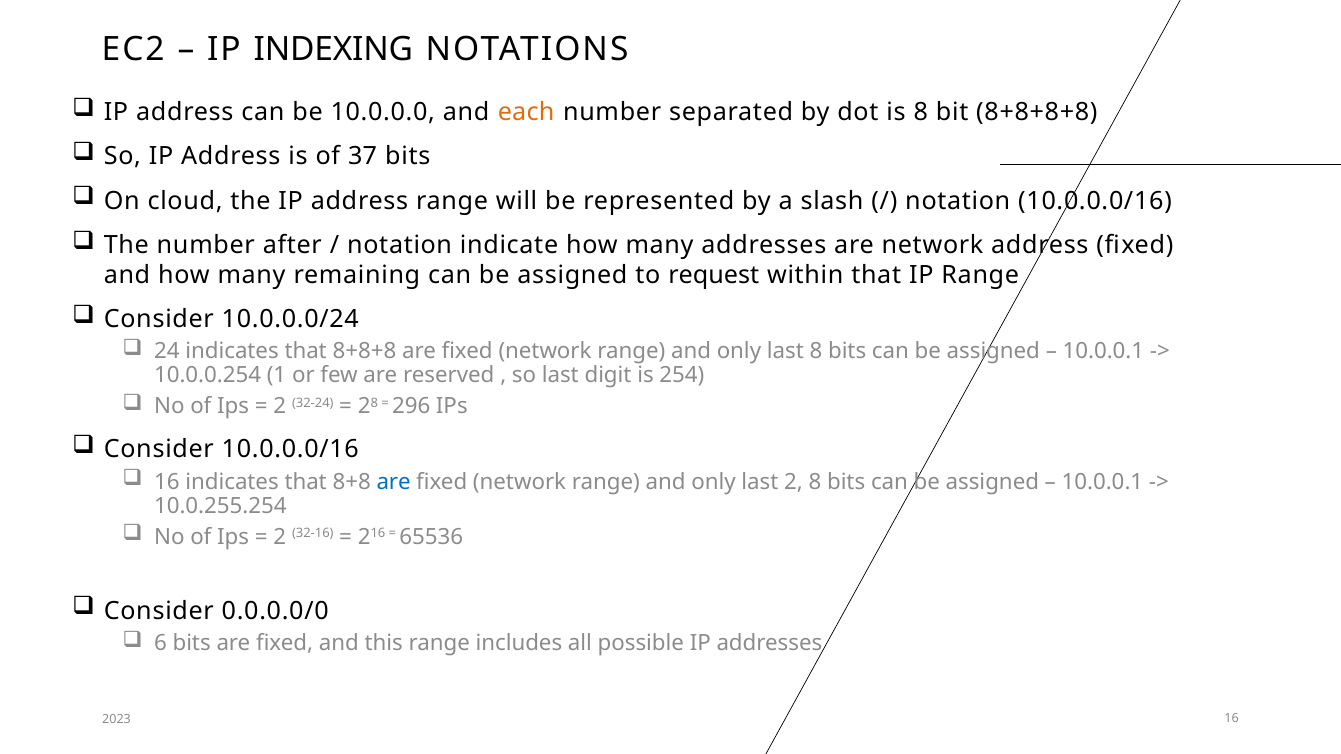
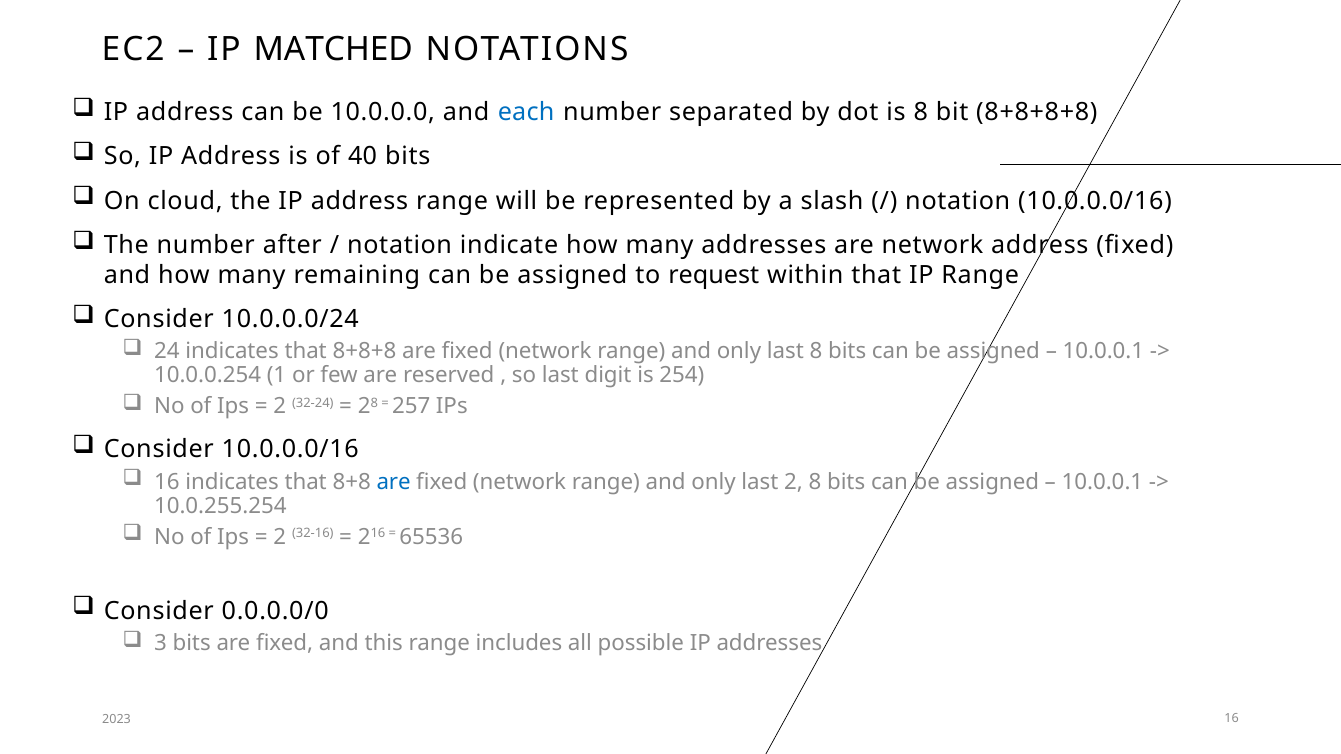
INDEXING: INDEXING -> MATCHED (333, 49)
each colour: orange -> blue (526, 113)
37: 37 -> 40 (363, 157)
296: 296 -> 257 (411, 407)
6: 6 -> 3 (161, 643)
